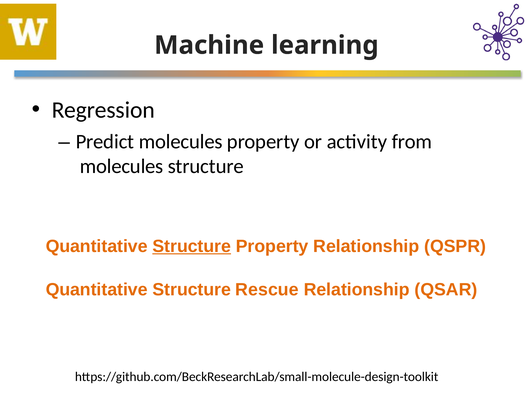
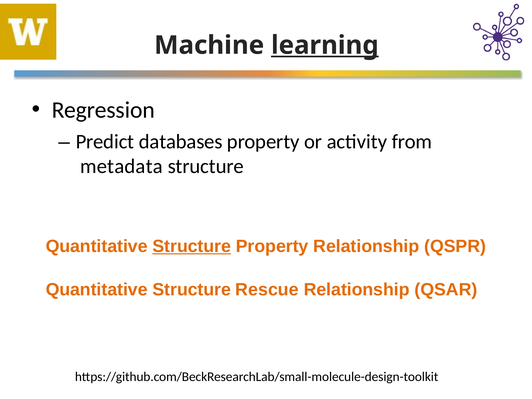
learning underline: none -> present (325, 45)
Predict molecules: molecules -> databases (181, 142)
molecules: molecules -> metadata (121, 166)
